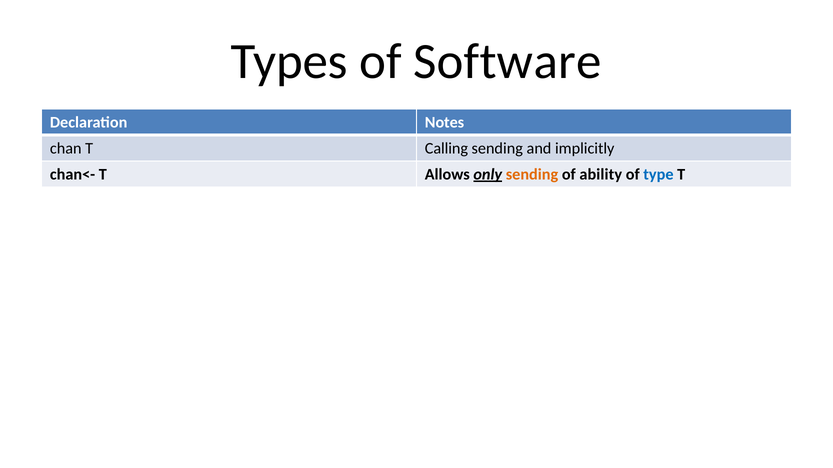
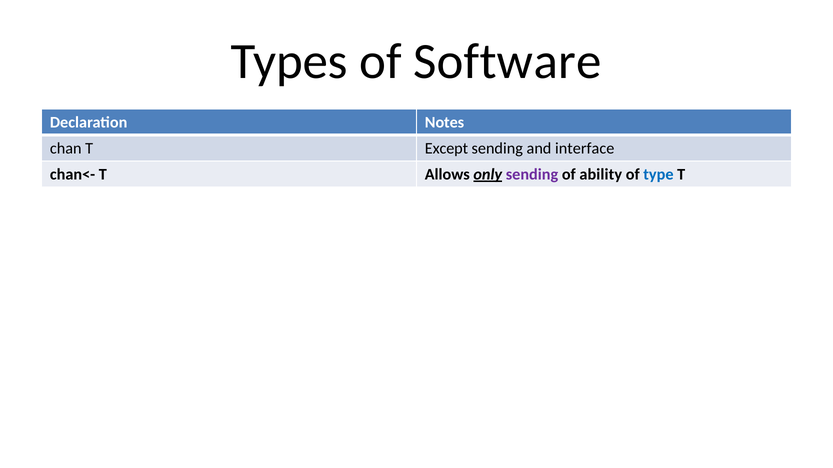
Calling: Calling -> Except (446, 148)
implicitly: implicitly -> interface (585, 148)
sending colour: orange -> purple (532, 174)
